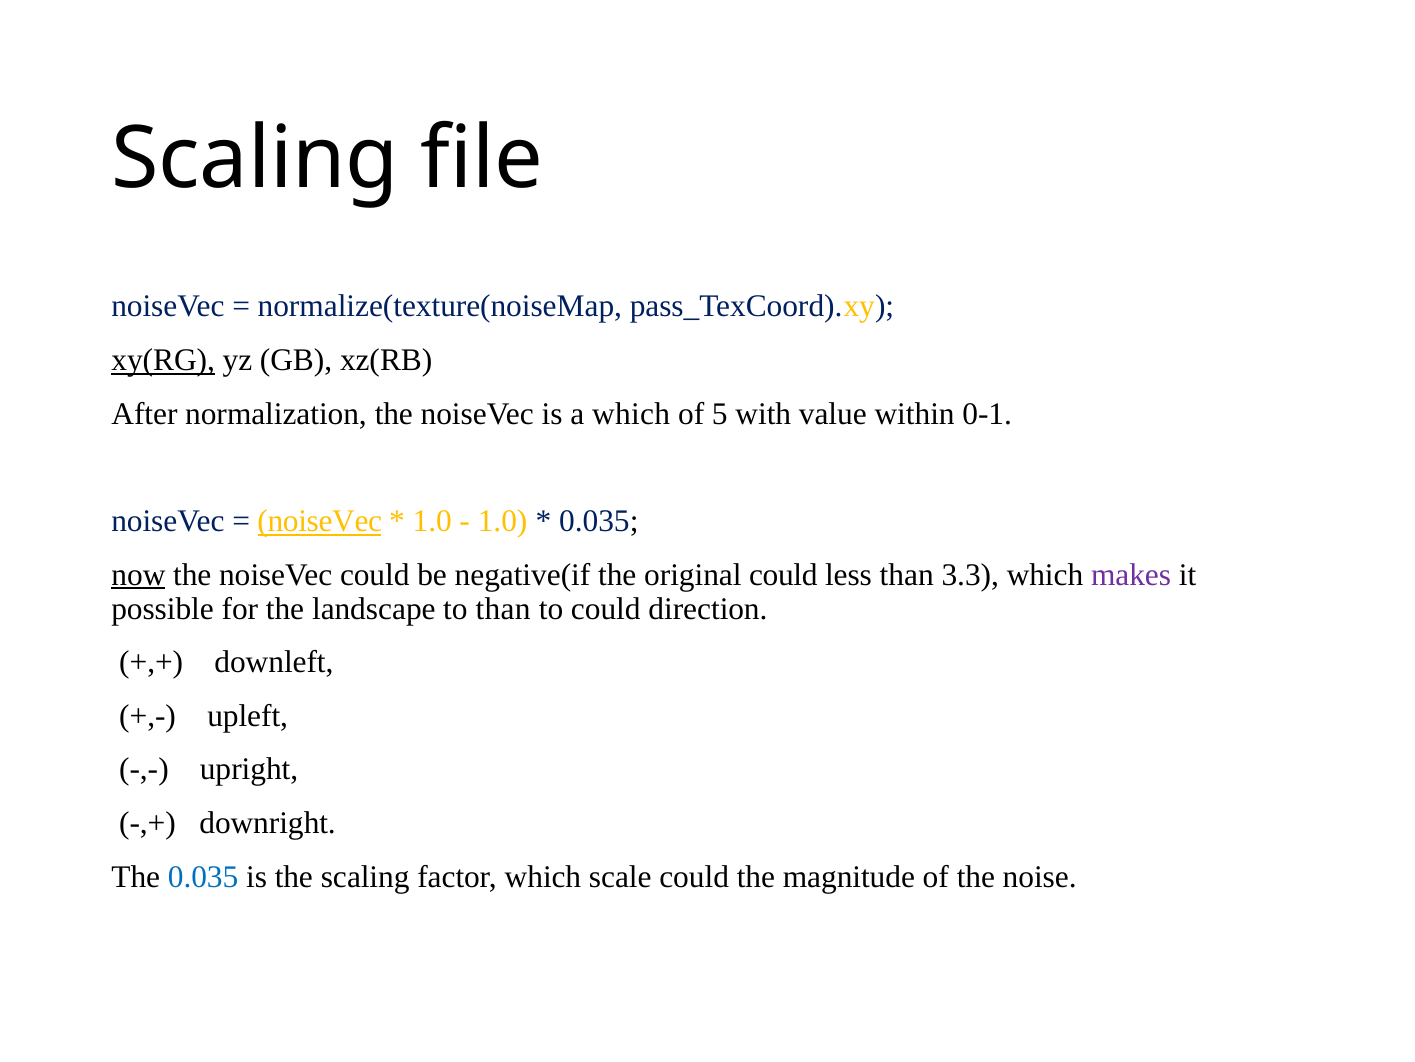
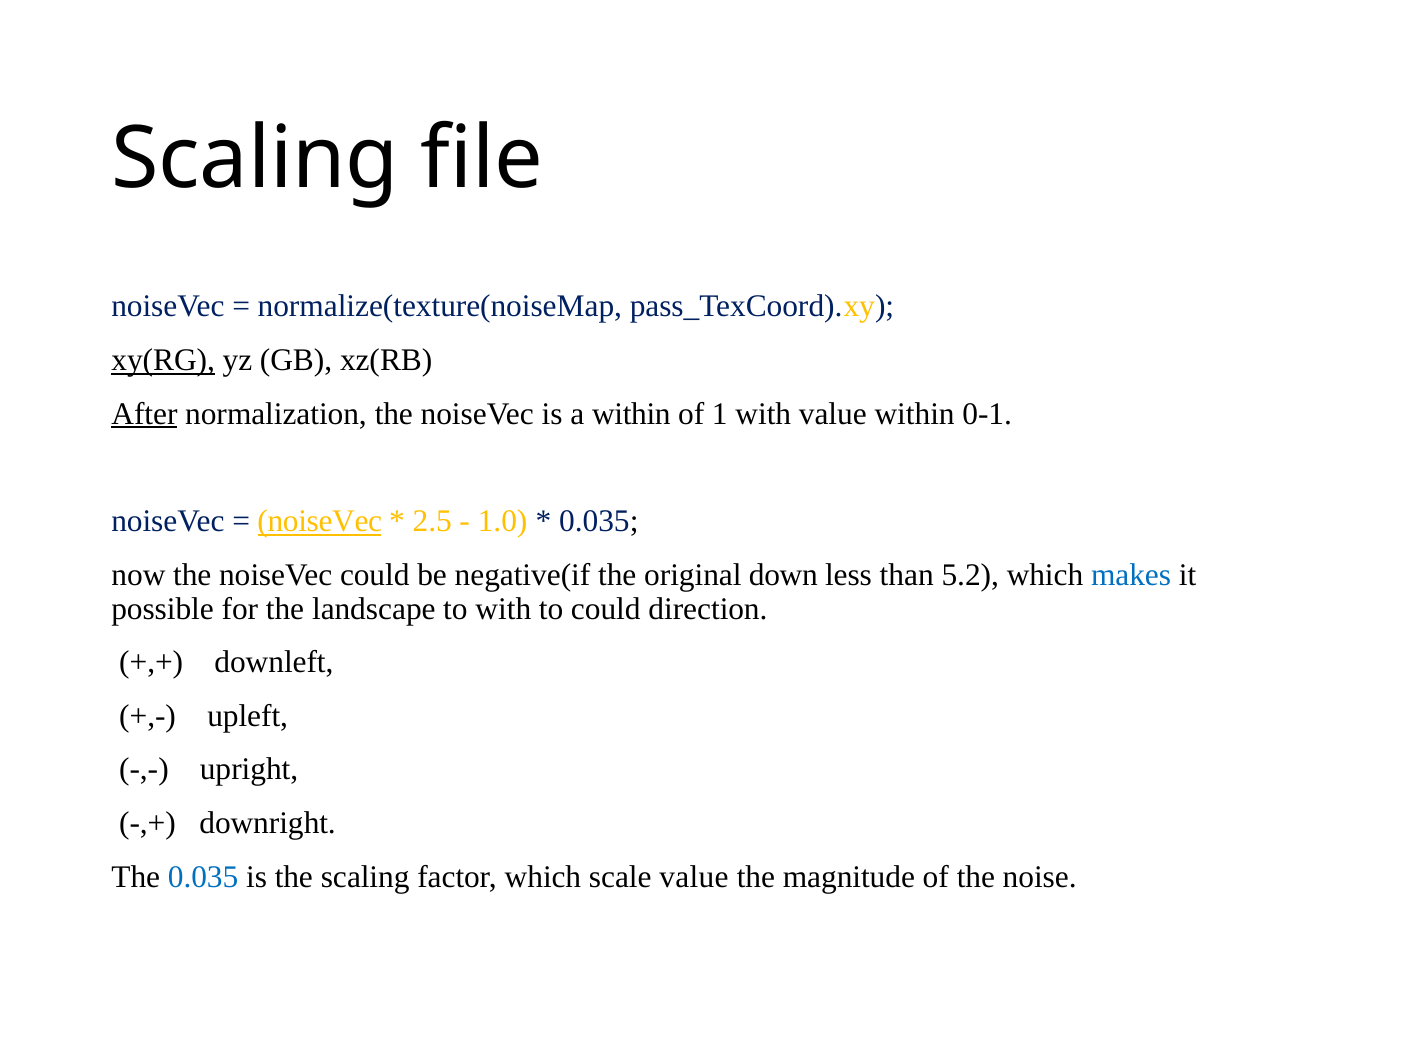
After underline: none -> present (144, 414)
a which: which -> within (631, 414)
5: 5 -> 1 (720, 414)
1.0: 1.0 -> 2.5 (432, 521)
now underline: present -> none (138, 574)
original could: could -> down (783, 574)
3.3: 3.3 -> 5.2 (970, 574)
makes colour: purple -> blue (1131, 574)
to than: than -> with (503, 608)
scale could: could -> value (694, 876)
